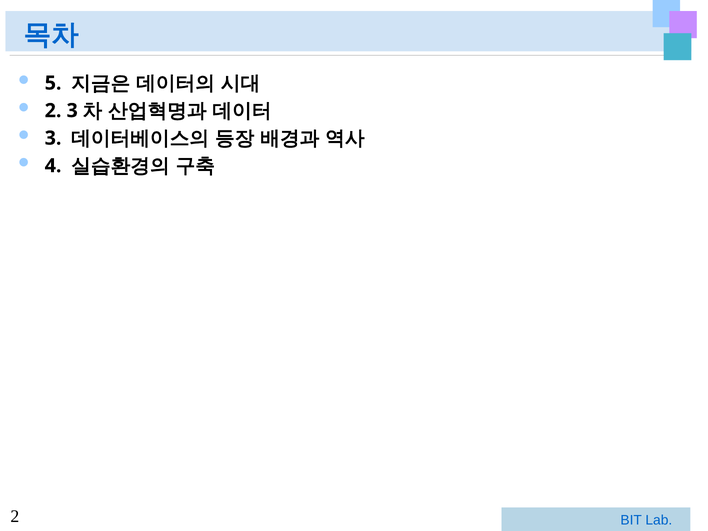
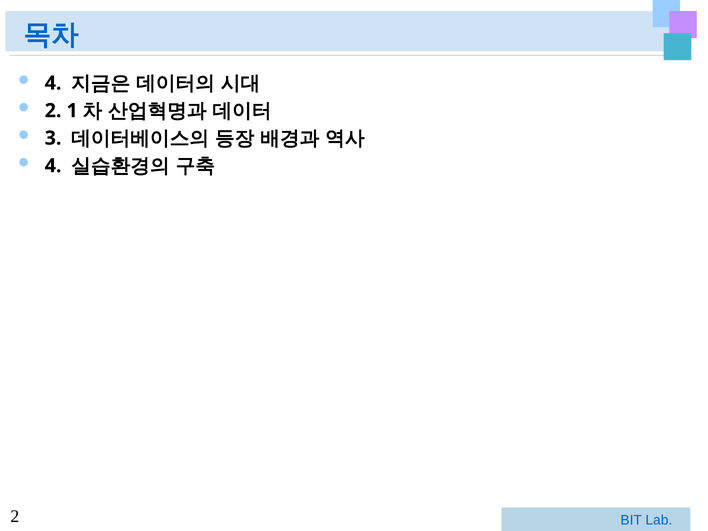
5: 5 -> 4 (53, 83)
2 3: 3 -> 1 (72, 111)
